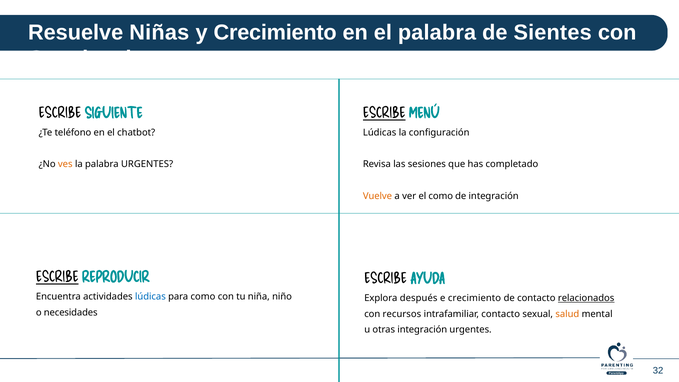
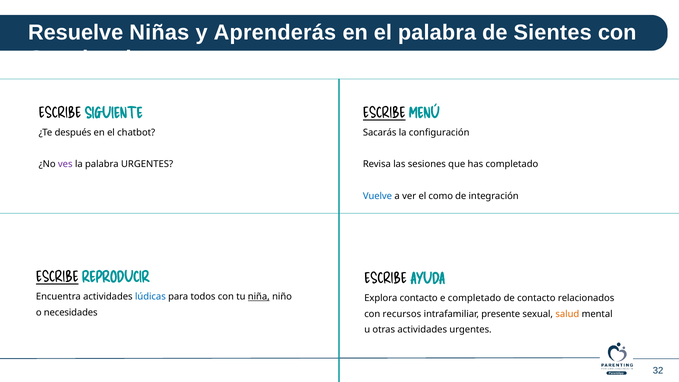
y Crecimiento: Crecimiento -> Aprenderás (275, 33)
teléfono: teléfono -> después (73, 133)
Lúdicas: Lúdicas -> Sacarás (380, 133)
ves colour: orange -> purple (65, 164)
Vuelve colour: orange -> blue (377, 196)
para como: como -> todos (203, 297)
niña underline: none -> present (259, 297)
Explora después: después -> contacto (419, 298)
e crecimiento: crecimiento -> completado (475, 298)
relacionados underline: present -> none (586, 298)
intrafamiliar contacto: contacto -> presente (501, 314)
otras integración: integración -> actividades (422, 330)
